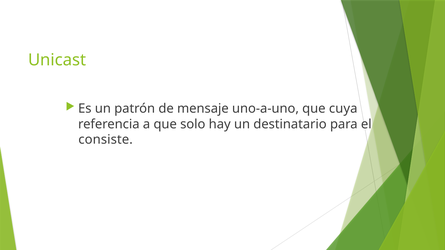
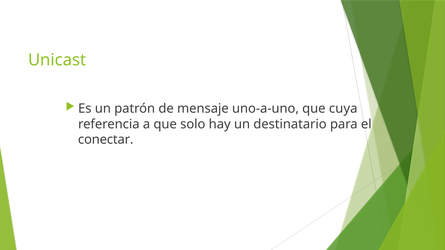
consiste: consiste -> conectar (106, 140)
